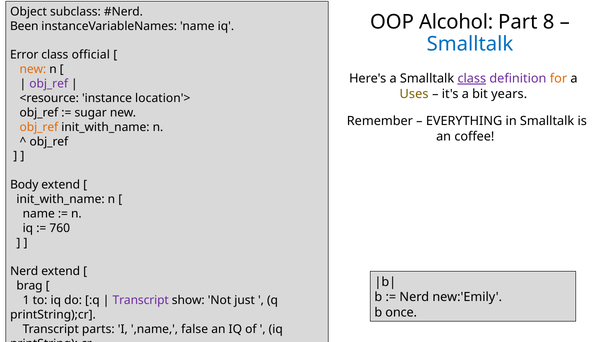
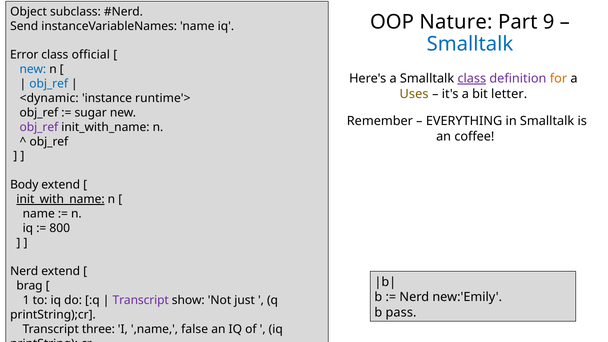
Alcohol: Alcohol -> Nature (456, 22)
8: 8 -> 9 (549, 22)
Been: Been -> Send (24, 26)
new colour: orange -> blue (33, 69)
obj_ref colour: purple -> blue (49, 84)
years: years -> letter (509, 94)
<resource: <resource -> <dynamic (49, 98)
location'>: location'> -> runtime'> (163, 98)
obj_ref colour: orange -> purple (39, 127)
init_with_name underline: none -> present (61, 199)
760: 760 -> 800 (60, 228)
once: once -> pass (401, 313)
parts: parts -> three (98, 329)
